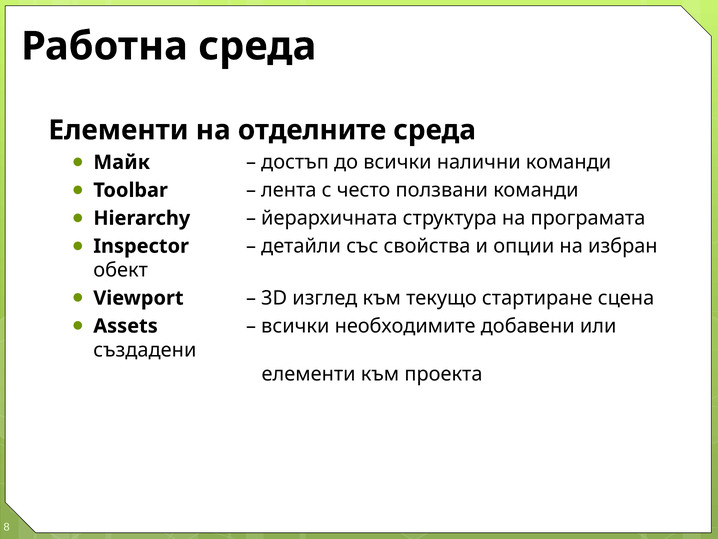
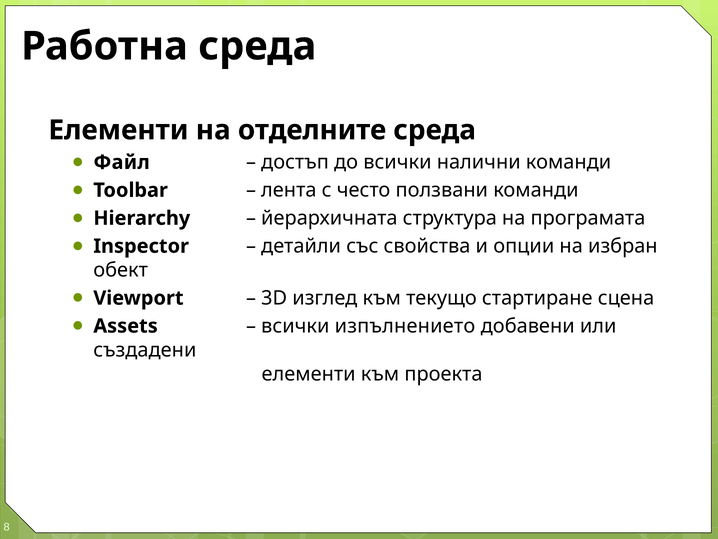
Майк: Майк -> Файл (122, 162)
необходимите: необходимите -> изпълнението (405, 326)
